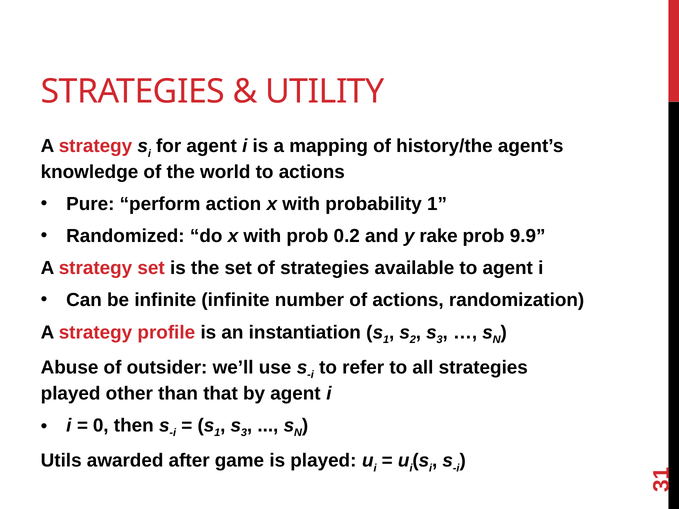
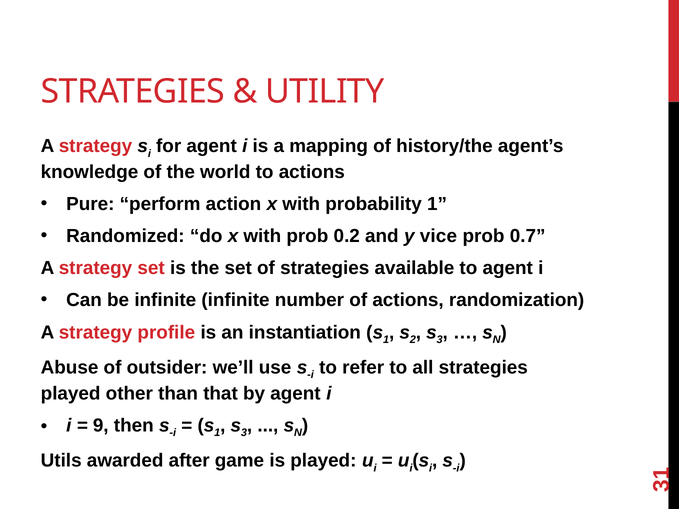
rake: rake -> vice (438, 236)
9.9: 9.9 -> 0.7 (528, 236)
0: 0 -> 9 (101, 426)
